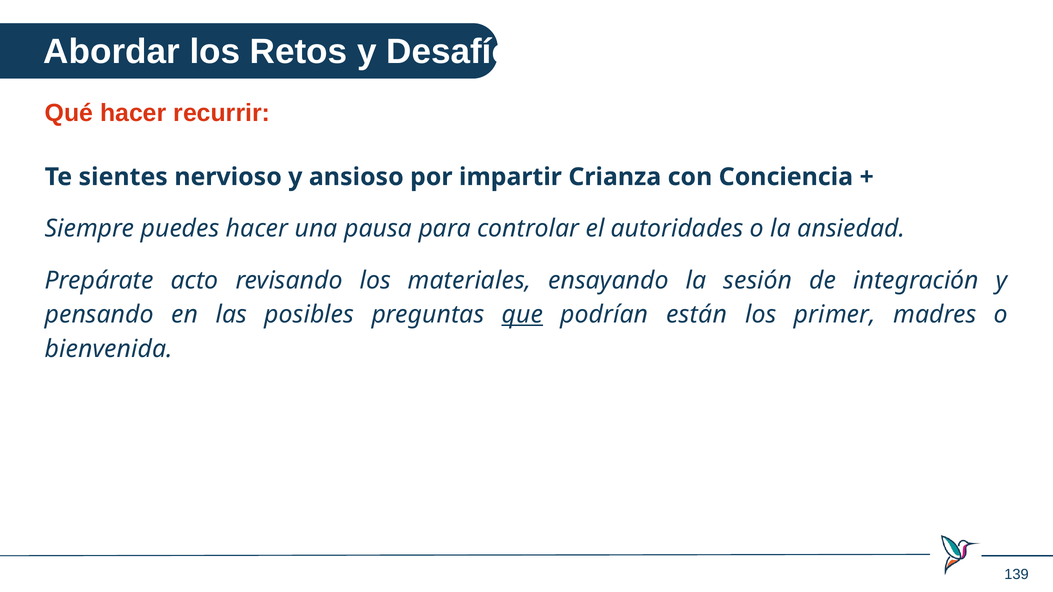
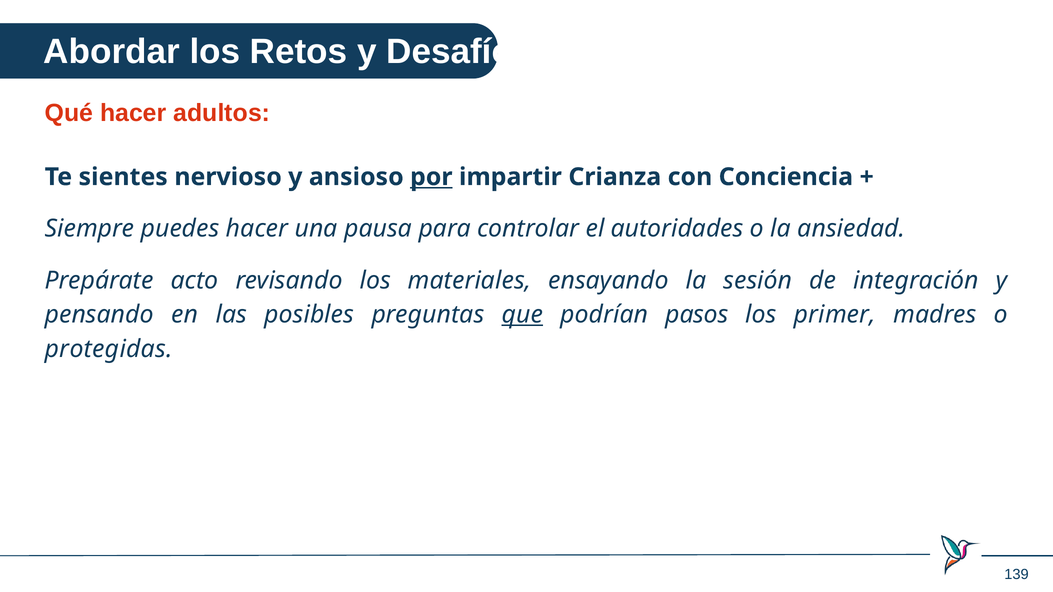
recurrir: recurrir -> adultos (222, 113)
por underline: none -> present (431, 177)
están: están -> pasos (697, 315)
bienvenida: bienvenida -> protegidas (109, 349)
